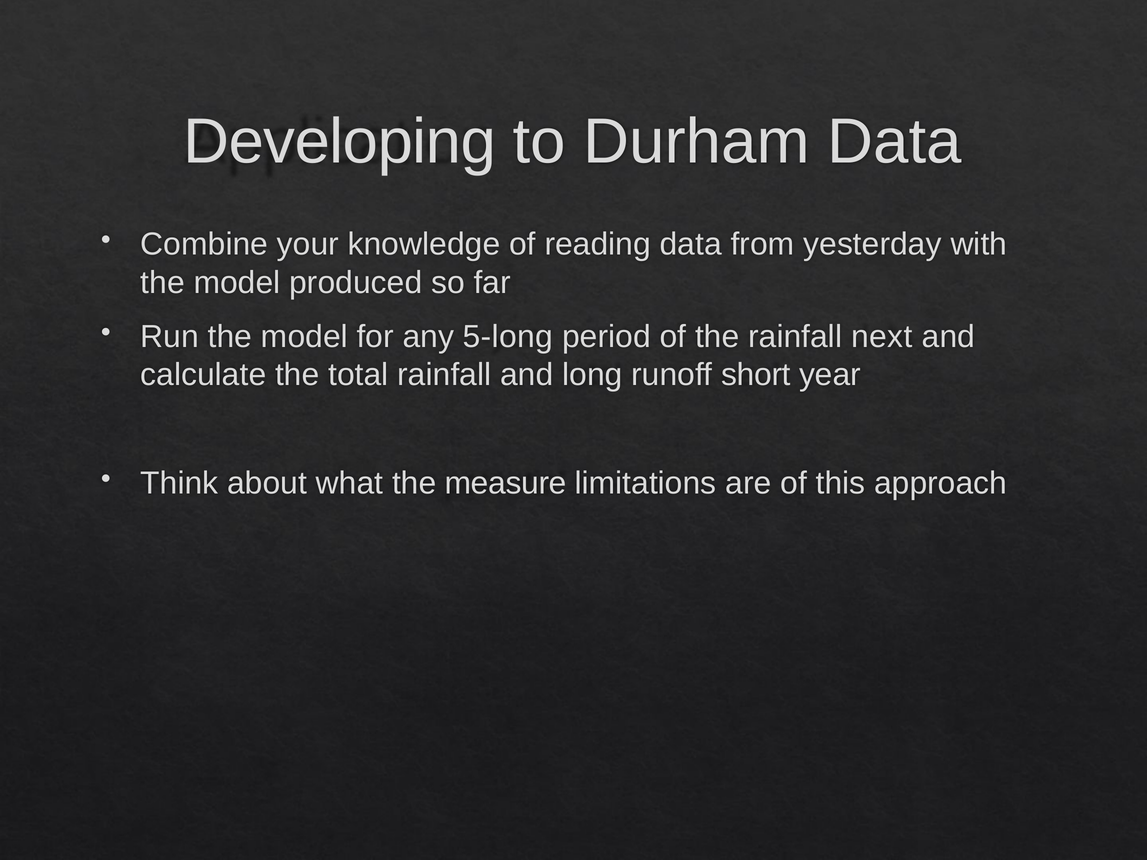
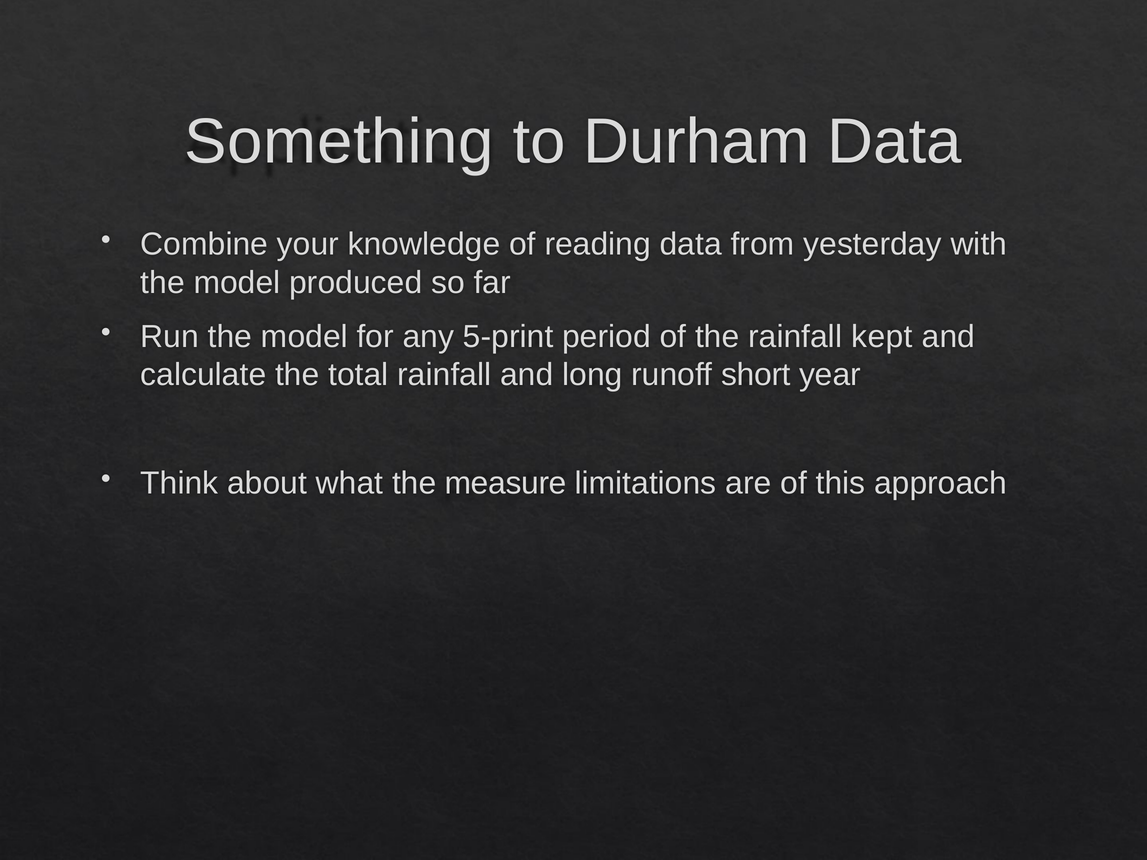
Developing: Developing -> Something (339, 142)
5-long: 5-long -> 5-print (508, 337)
next: next -> kept (882, 337)
